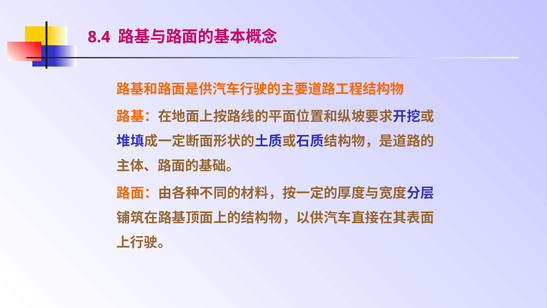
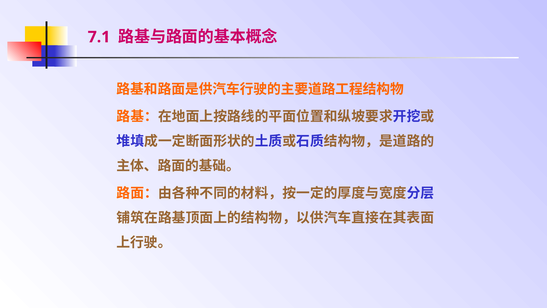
8.4: 8.4 -> 7.1 (99, 37)
